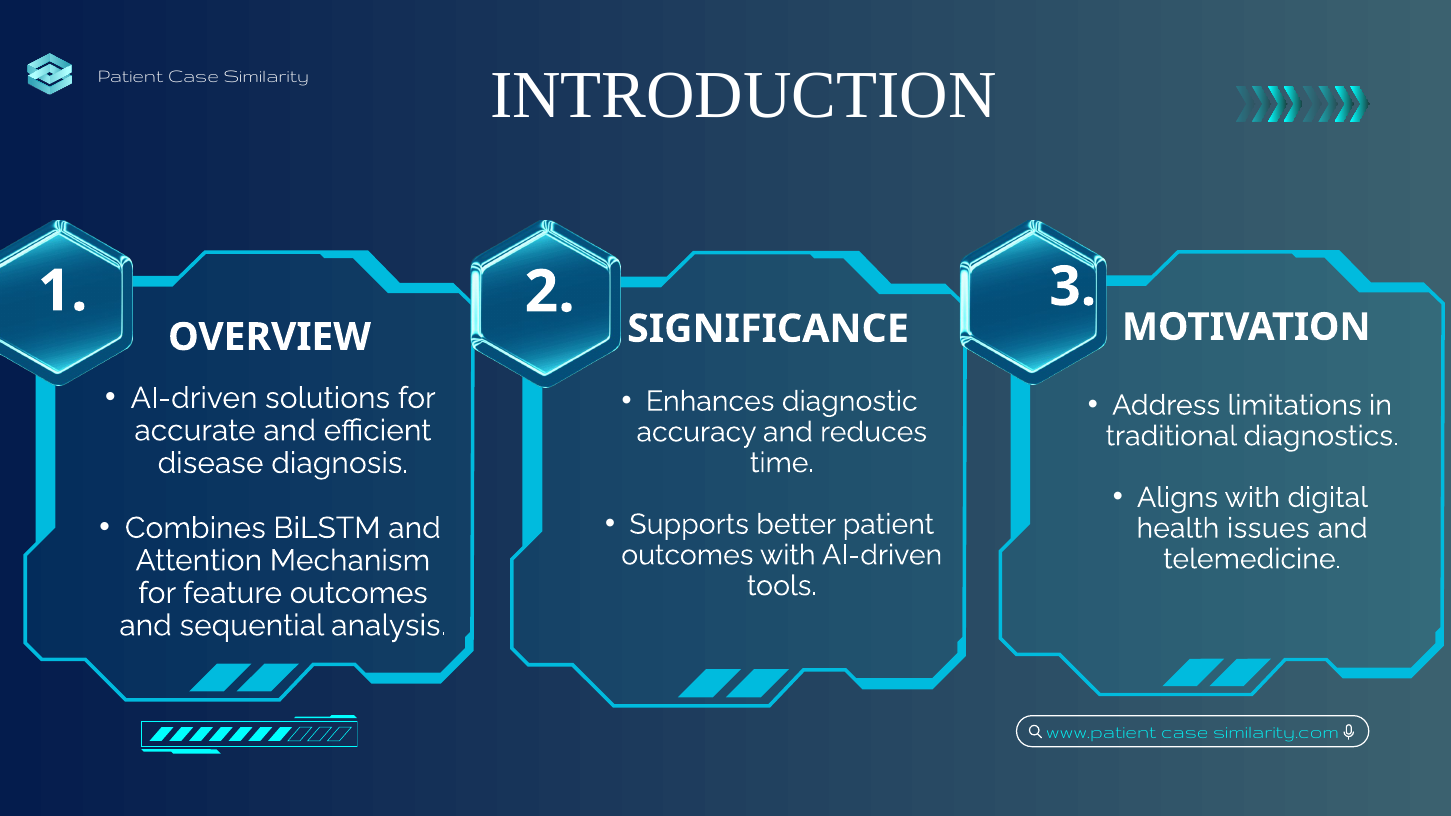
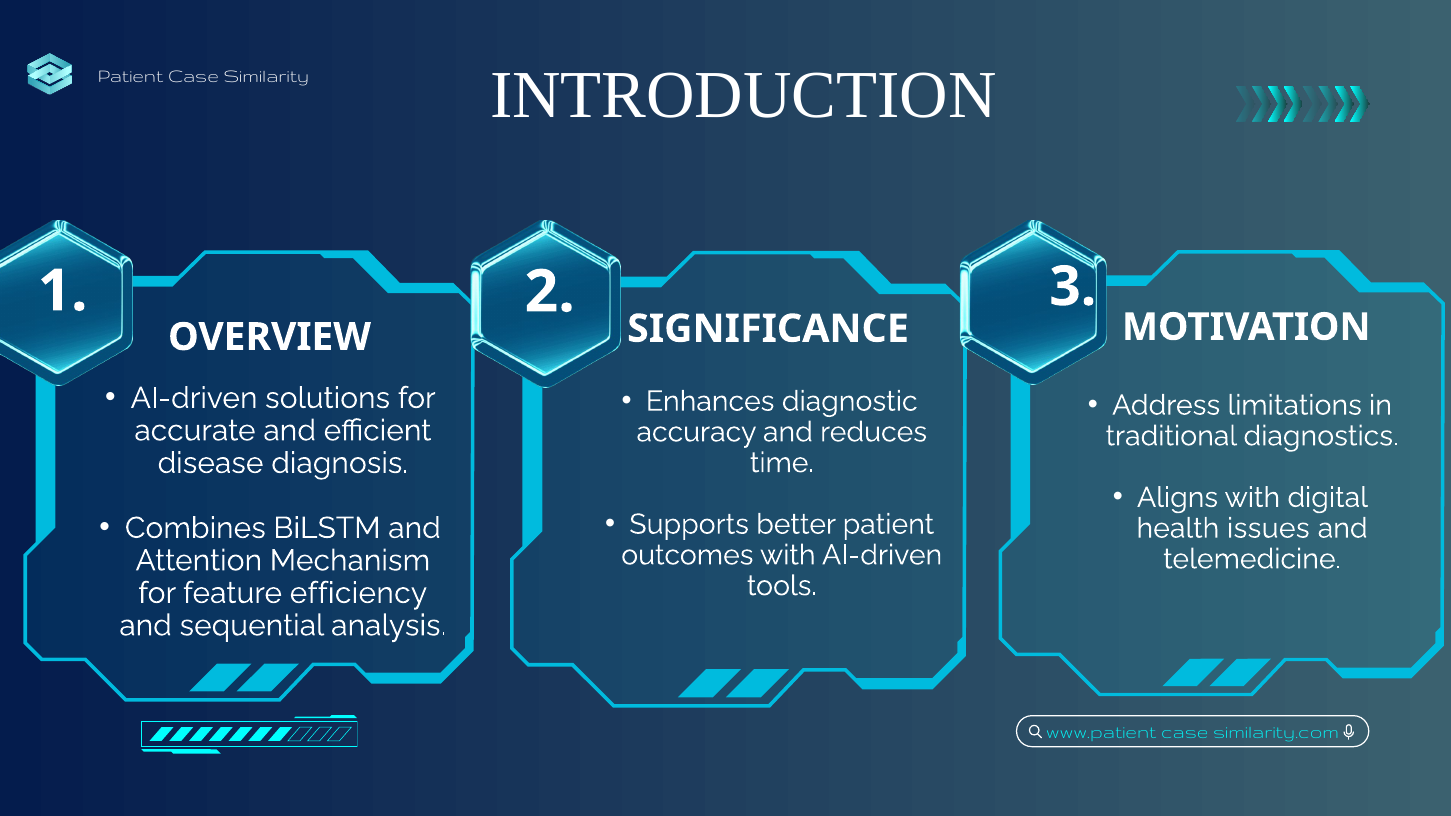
feature outcomes: outcomes -> efficiency (358, 593)
